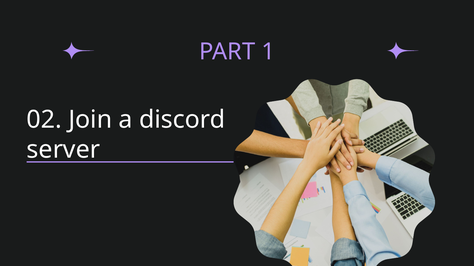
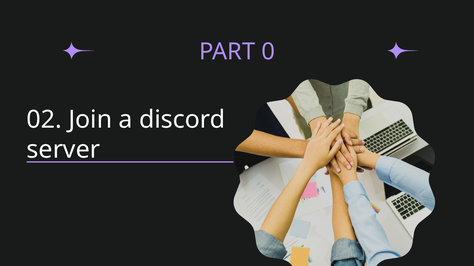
1: 1 -> 0 (268, 52)
